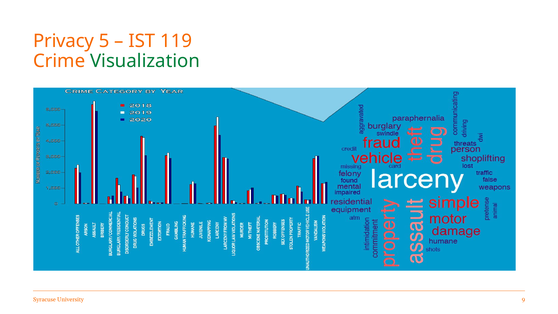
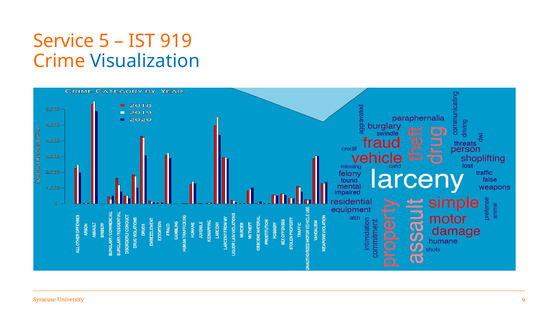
Privacy: Privacy -> Service (64, 41)
119: 119 -> 919 (176, 41)
Visualization colour: green -> blue (145, 61)
